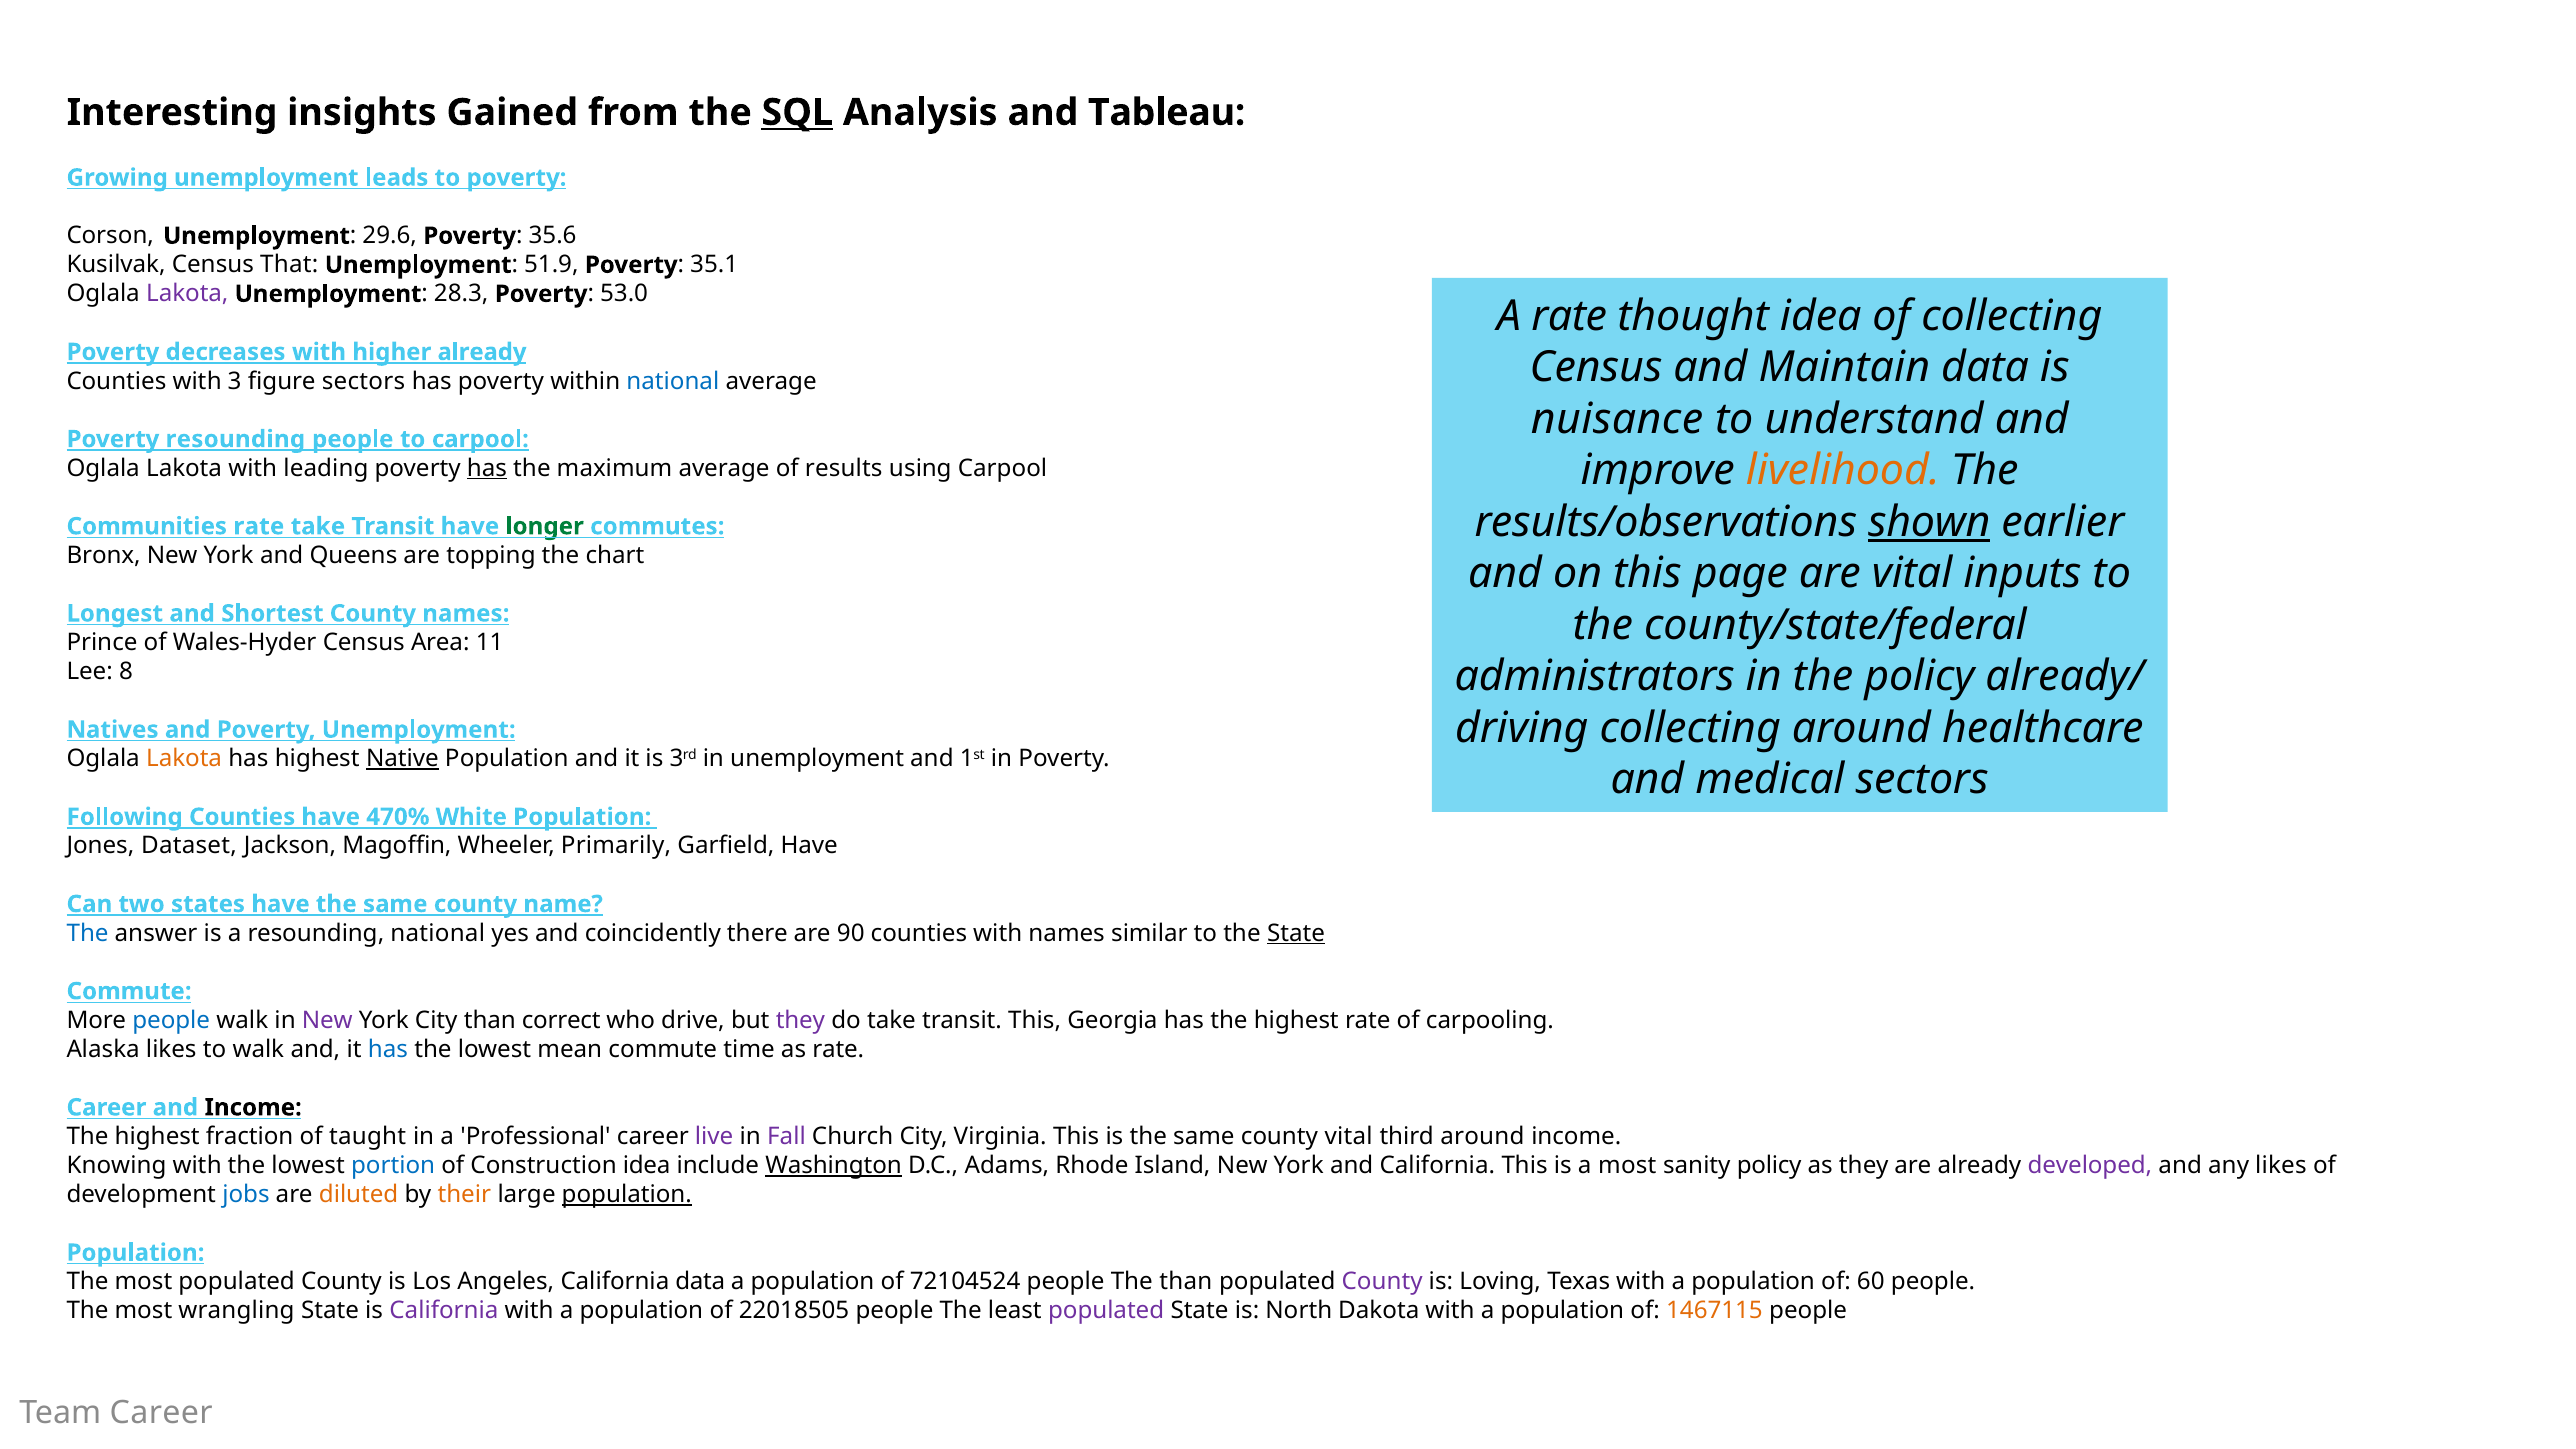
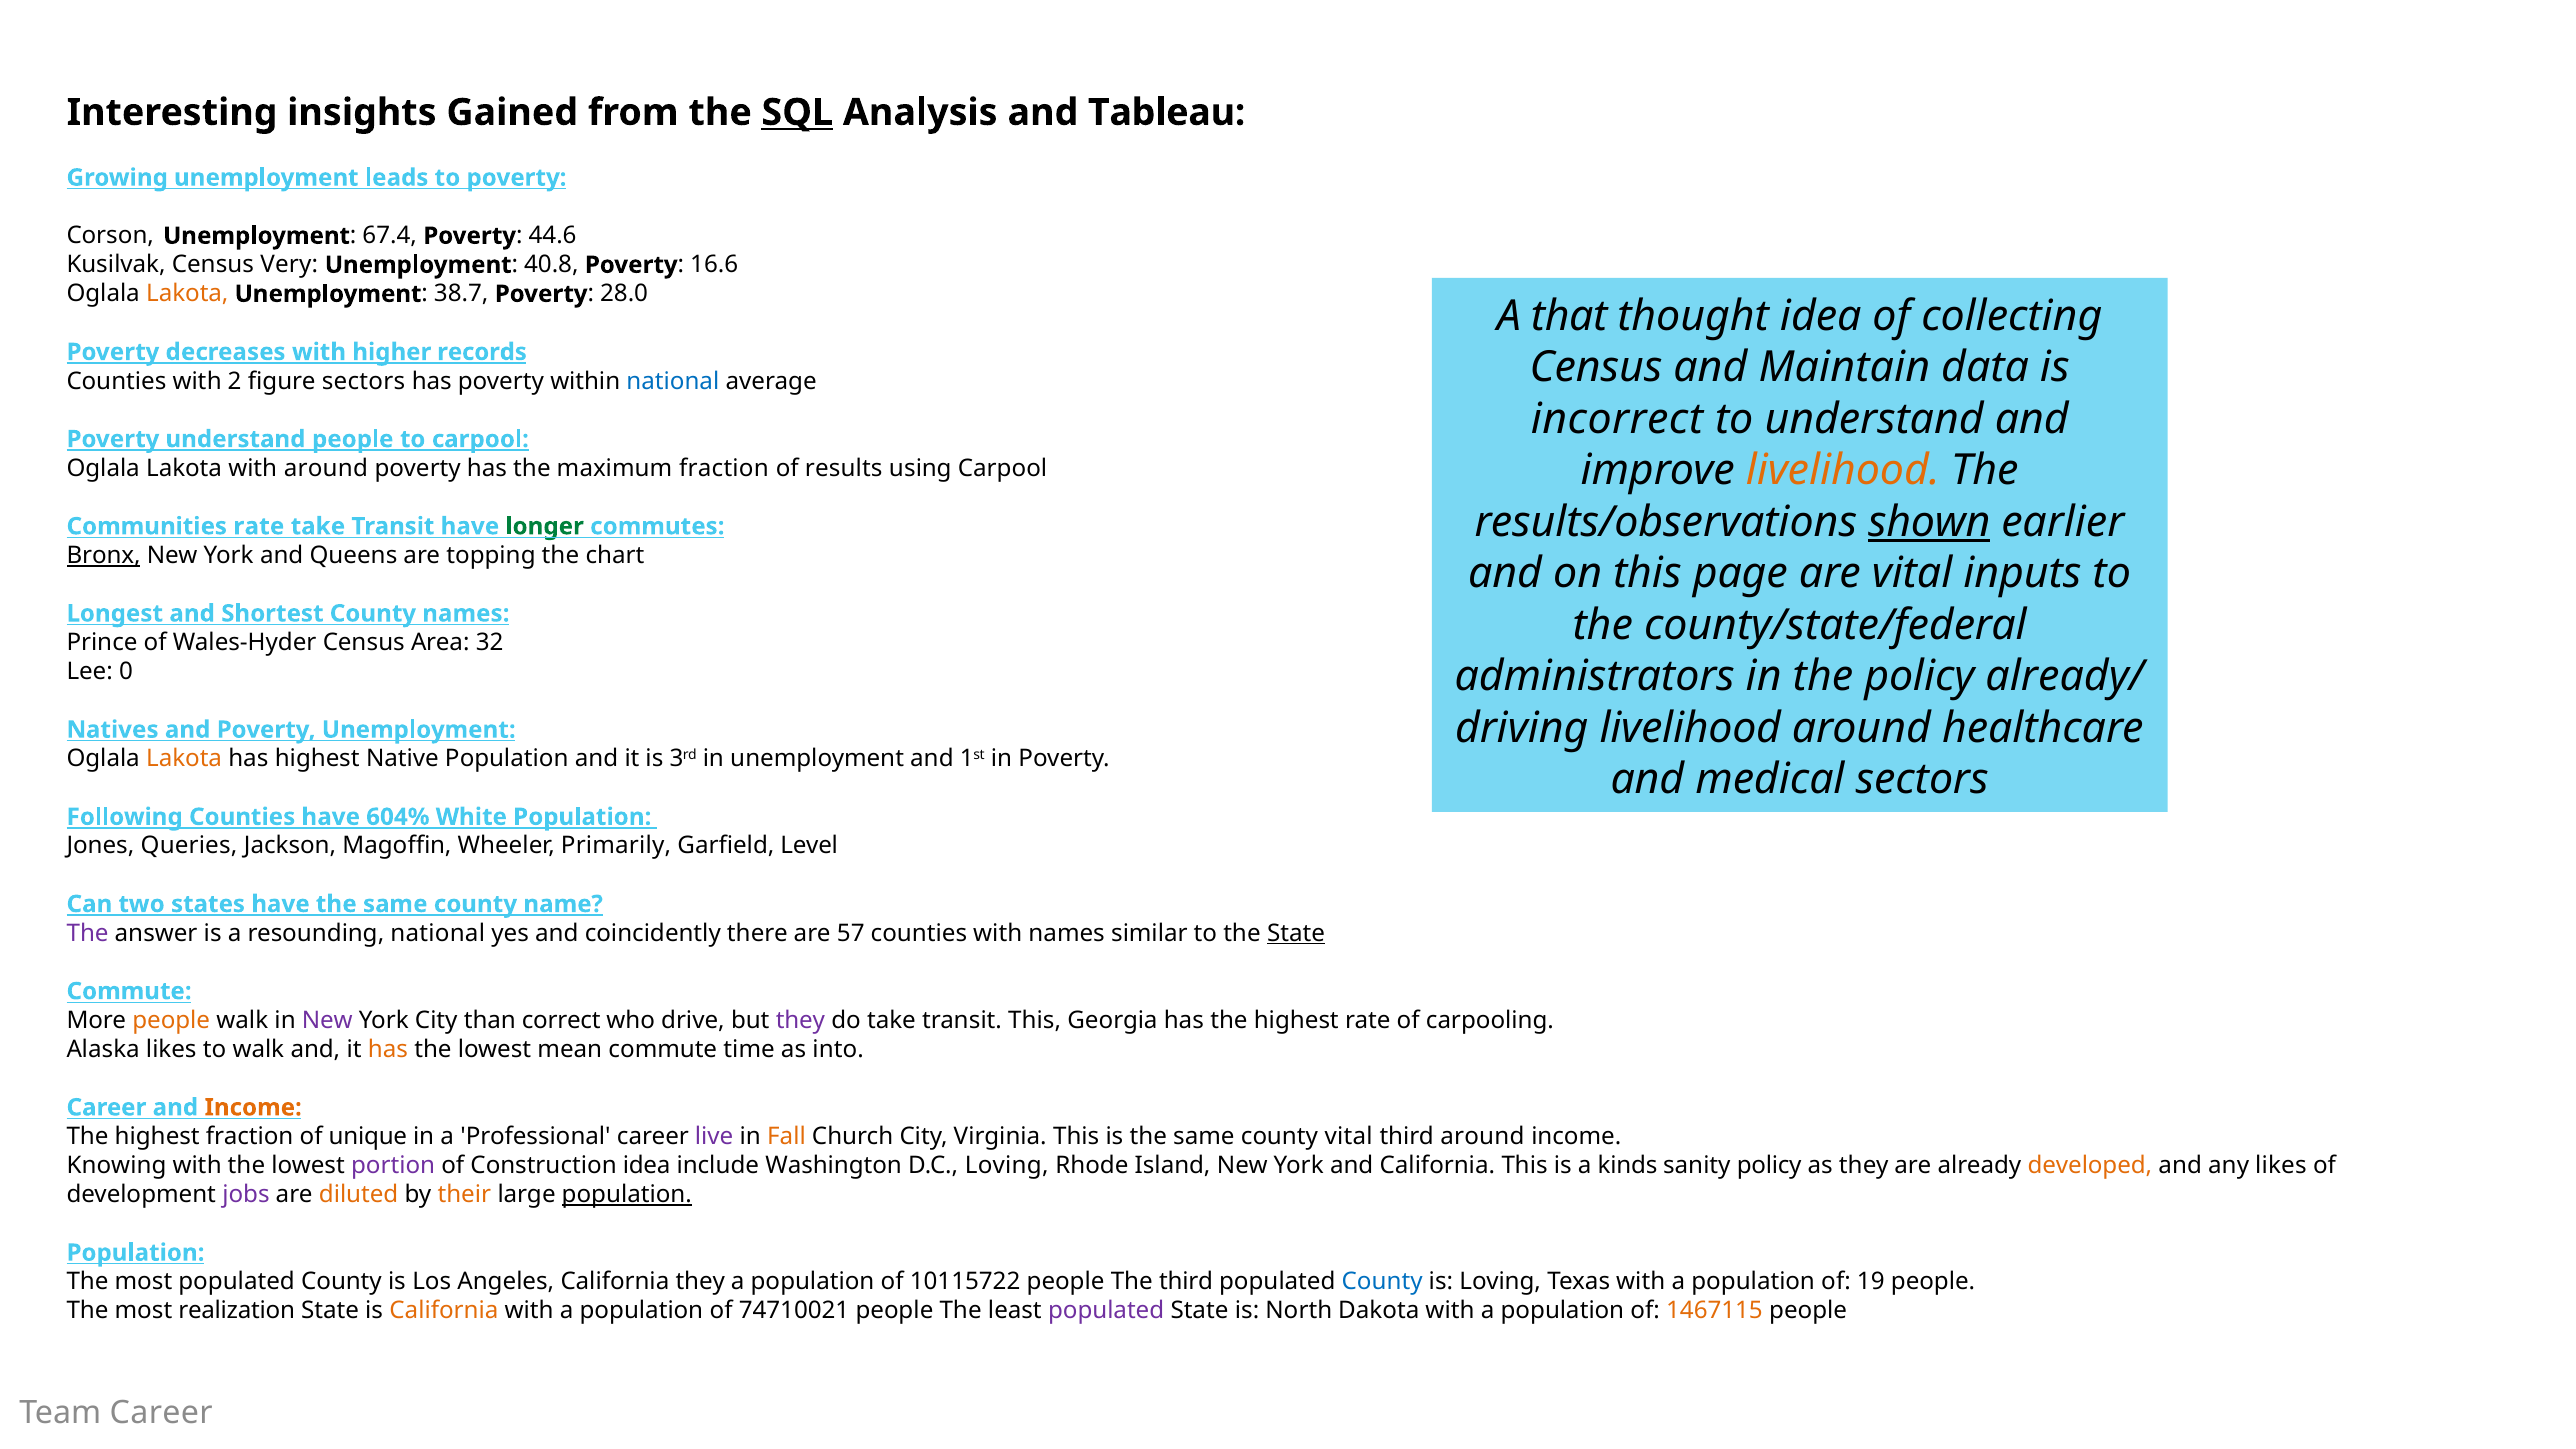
29.6: 29.6 -> 67.4 (390, 236)
35.6: 35.6 -> 44.6 (553, 236)
That: That -> Very (289, 265)
51.9: 51.9 -> 40.8 (551, 265)
35.1: 35.1 -> 16.6 (714, 265)
Lakota colour: purple -> orange (187, 294)
28.3: 28.3 -> 38.7 (461, 294)
53.0: 53.0 -> 28.0 (624, 294)
A rate: rate -> that (1569, 316)
higher already: already -> records (482, 352)
3: 3 -> 2 (235, 381)
nuisance: nuisance -> incorrect (1617, 419)
Poverty resounding: resounding -> understand (235, 439)
with leading: leading -> around (326, 468)
has underline: present -> none (487, 468)
maximum average: average -> fraction (724, 468)
Bronx underline: none -> present (104, 555)
11: 11 -> 32 (490, 643)
8: 8 -> 0 (126, 672)
driving collecting: collecting -> livelihood (1690, 728)
Native underline: present -> none (402, 759)
470%: 470% -> 604% (398, 817)
Dataset: Dataset -> Queries (189, 846)
Garfield Have: Have -> Level (809, 846)
The colour: blue -> purple (88, 933)
90: 90 -> 57 (851, 933)
people colour: blue -> orange (171, 1020)
has colour: blue -> orange (388, 1049)
as rate: rate -> into (838, 1049)
Income colour: black -> orange (253, 1107)
taught: taught -> unique (368, 1137)
Fall colour: purple -> orange (786, 1137)
portion colour: blue -> purple (393, 1166)
Washington underline: present -> none (834, 1166)
D.C Adams: Adams -> Loving (1007, 1166)
a most: most -> kinds (1628, 1166)
developed colour: purple -> orange (2090, 1166)
jobs colour: blue -> purple (246, 1195)
California data: data -> they (700, 1282)
72104524: 72104524 -> 10115722 (965, 1282)
The than: than -> third (1186, 1282)
County colour: purple -> blue (1382, 1282)
60: 60 -> 19 (1871, 1282)
wrangling: wrangling -> realization (237, 1311)
California colour: purple -> orange (444, 1311)
22018505: 22018505 -> 74710021 (794, 1311)
